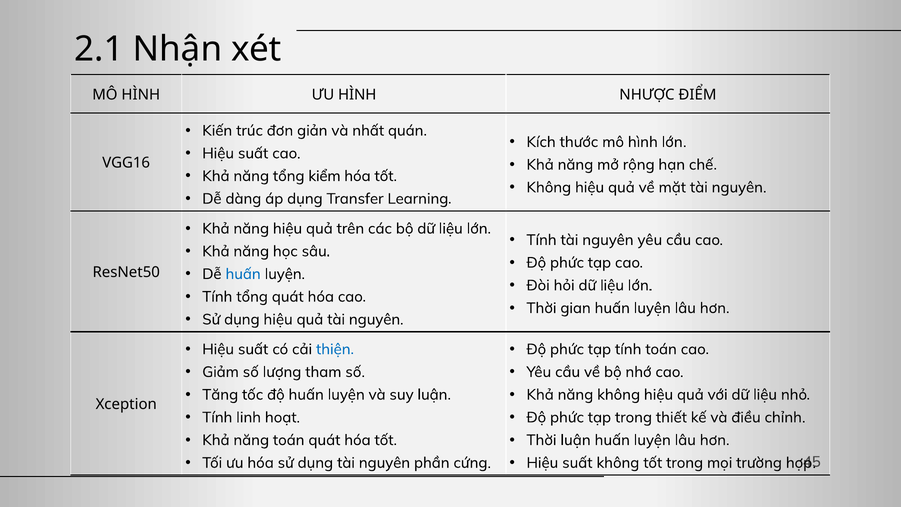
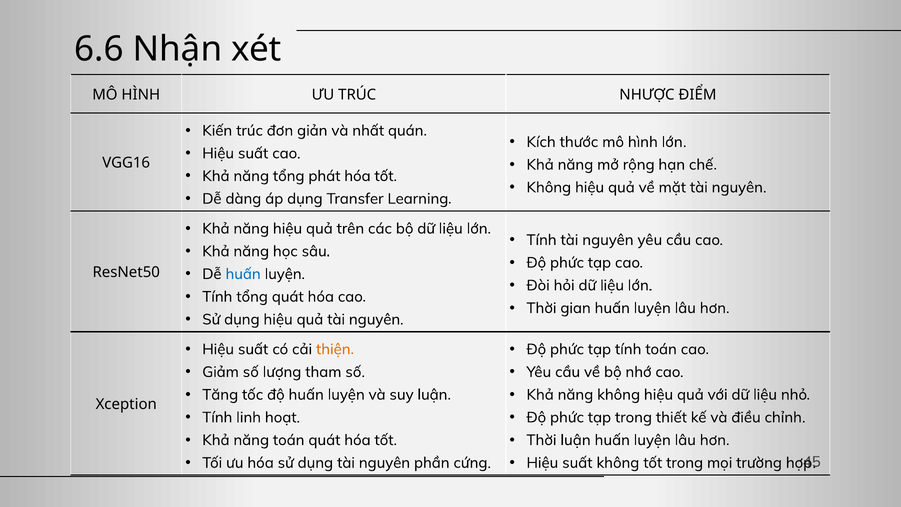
2.1: 2.1 -> 6.6 (99, 49)
ƯU HÌNH: HÌNH -> TRÚC (357, 95)
kiểm: kiểm -> phát (324, 176)
thiện colour: blue -> orange (335, 349)
